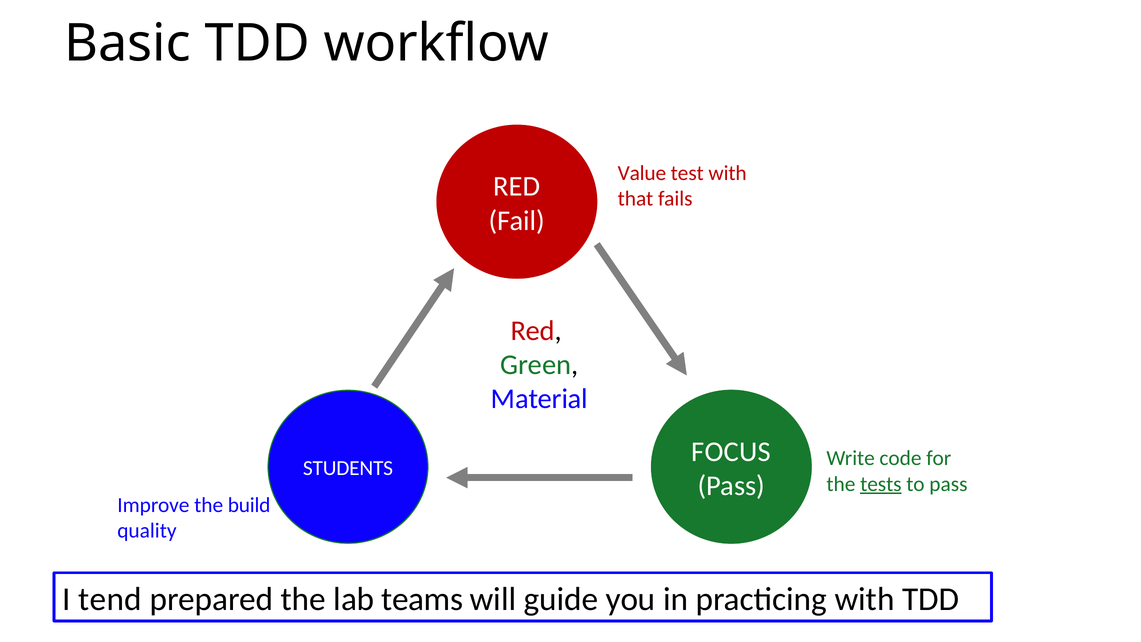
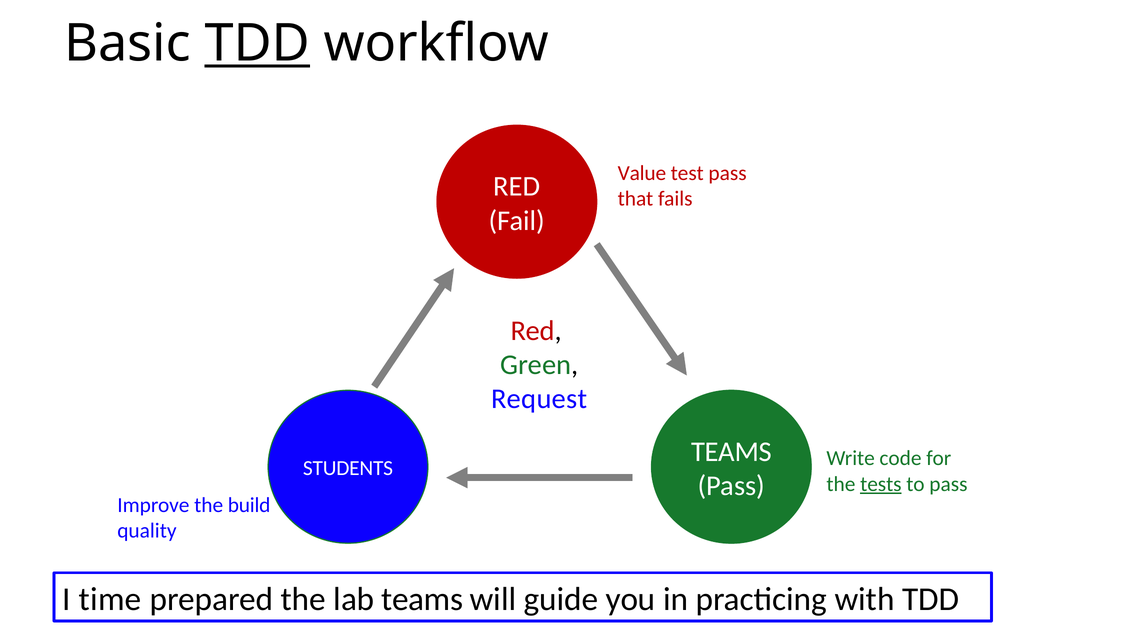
TDD underline: none -> present (257, 44)
test with: with -> pass (728, 173)
Material: Material -> Request (539, 399)
FOCUS: FOCUS -> TEAMS (731, 451)
tend: tend -> time (110, 599)
